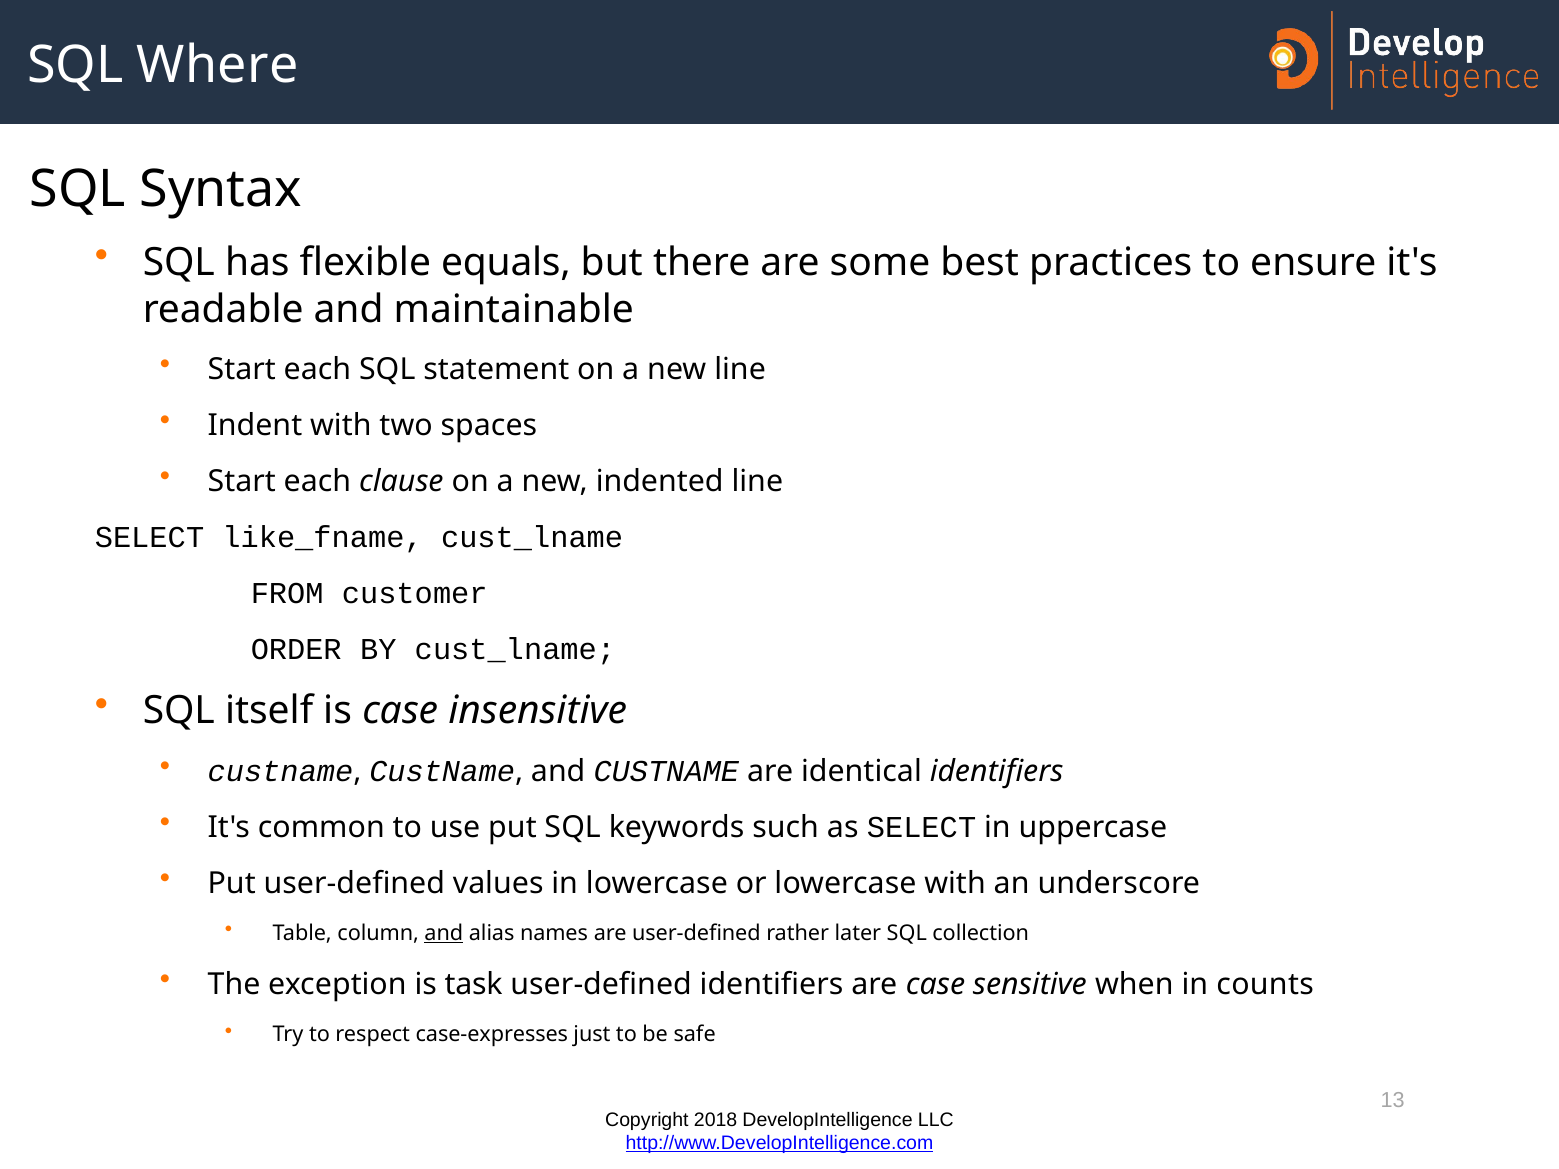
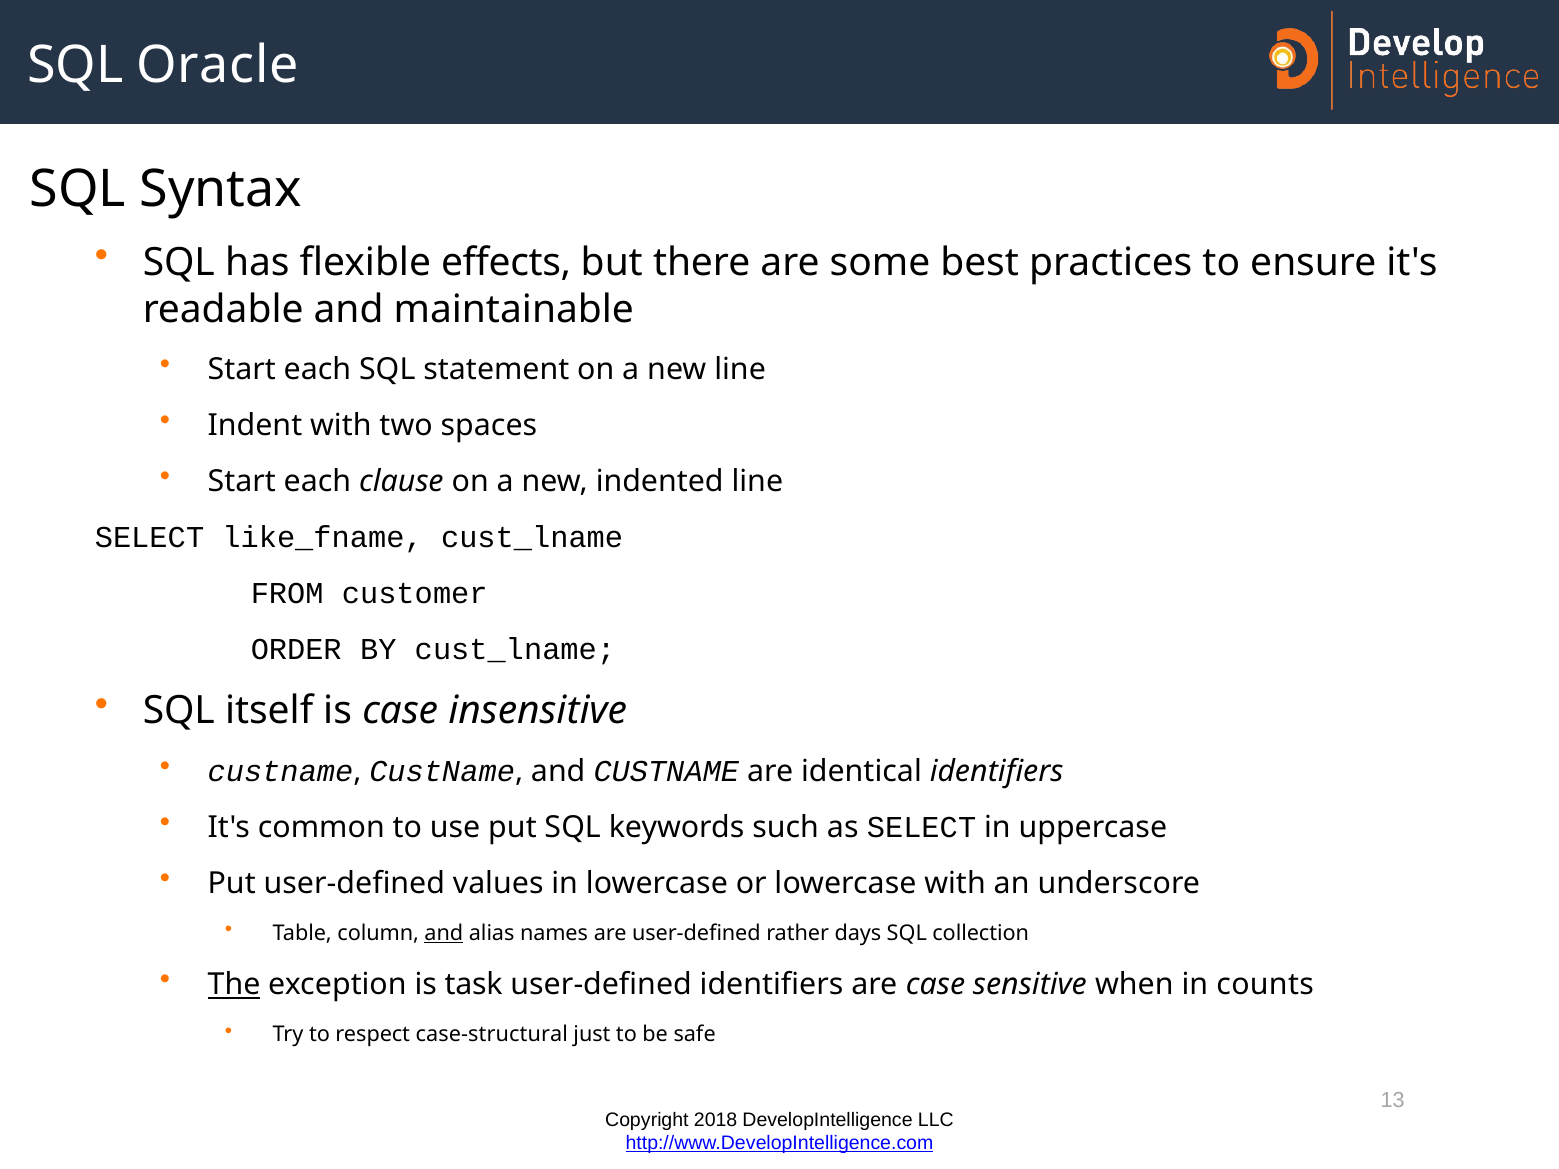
Where: Where -> Oracle (218, 66)
equals: equals -> effects (506, 262)
later: later -> days (858, 933)
The underline: none -> present (234, 985)
case-expresses: case-expresses -> case-structural (492, 1035)
